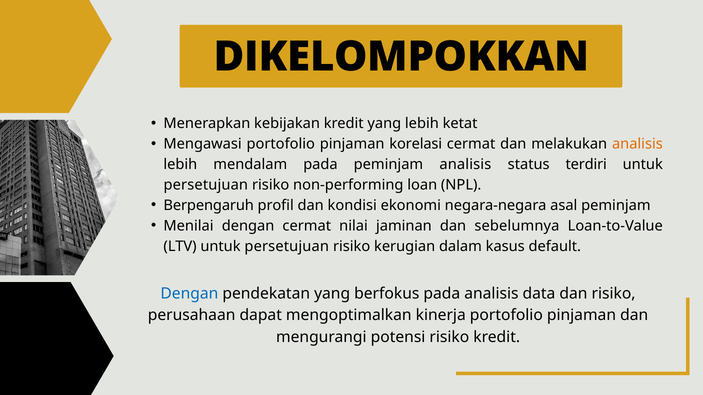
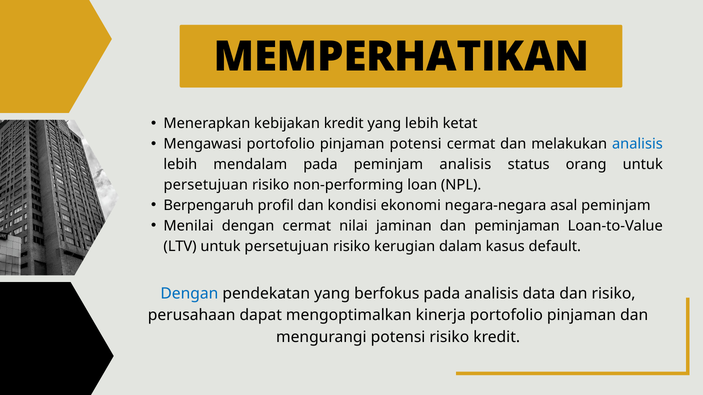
DIKELOMPOKKAN: DIKELOMPOKKAN -> MEMPERHATIKAN (402, 57)
pinjaman korelasi: korelasi -> potensi (416, 144)
analisis colour: orange -> blue (637, 144)
terdiri: terdiri -> orang (586, 165)
sebelumnya: sebelumnya -> peminjaman (517, 226)
